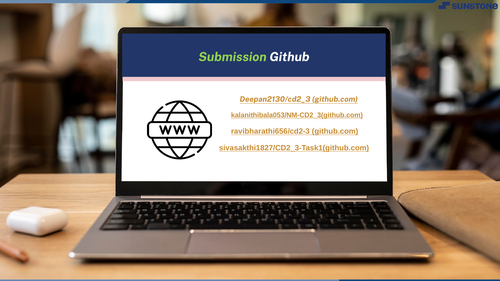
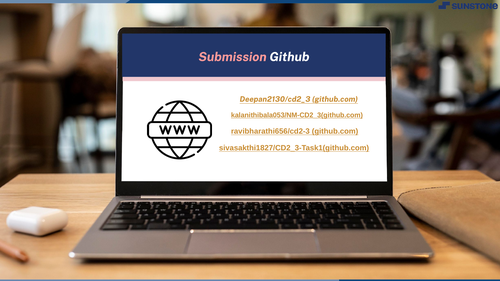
Submission colour: light green -> pink (232, 57)
